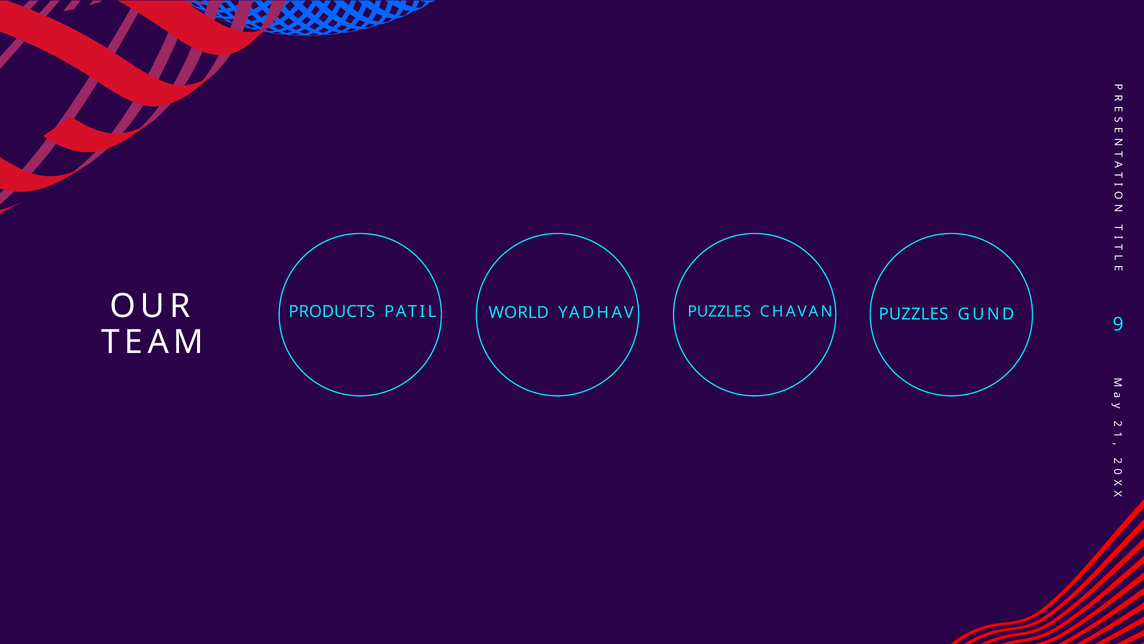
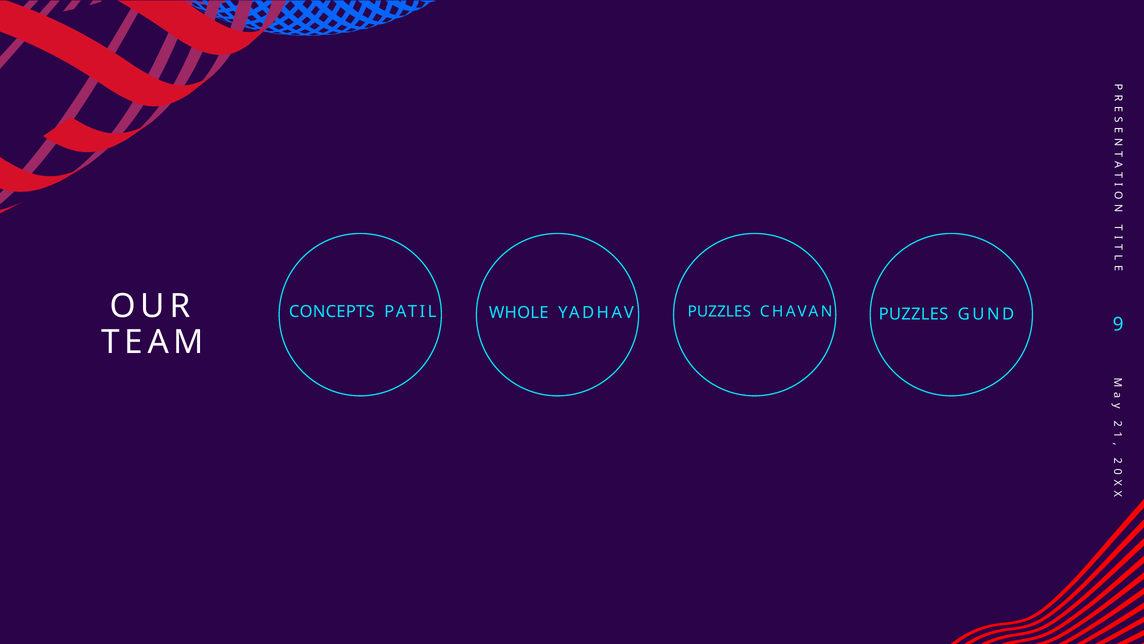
PRODUCTS: PRODUCTS -> CONCEPTS (332, 312)
WORLD: WORLD -> WHOLE (519, 312)
